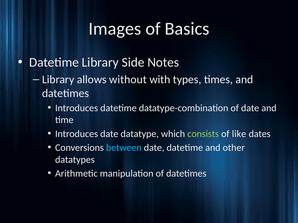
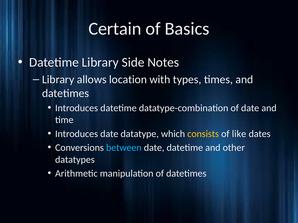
Images: Images -> Certain (115, 29)
without: without -> location (128, 80)
consists colour: light green -> yellow (203, 134)
